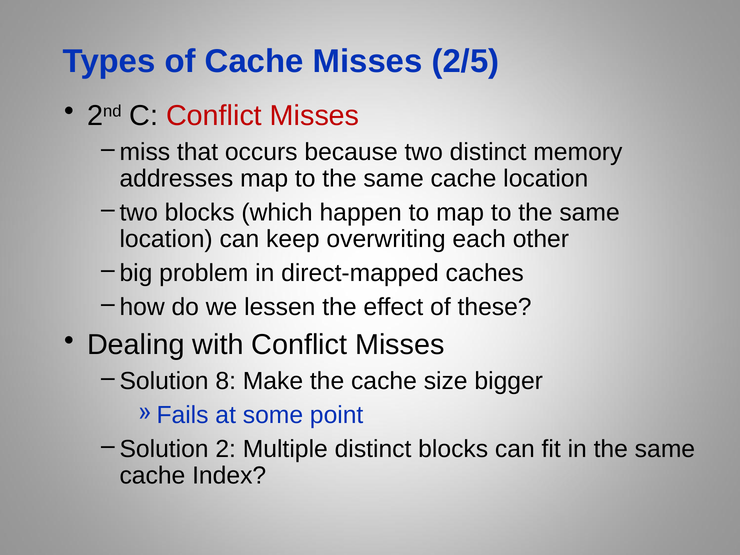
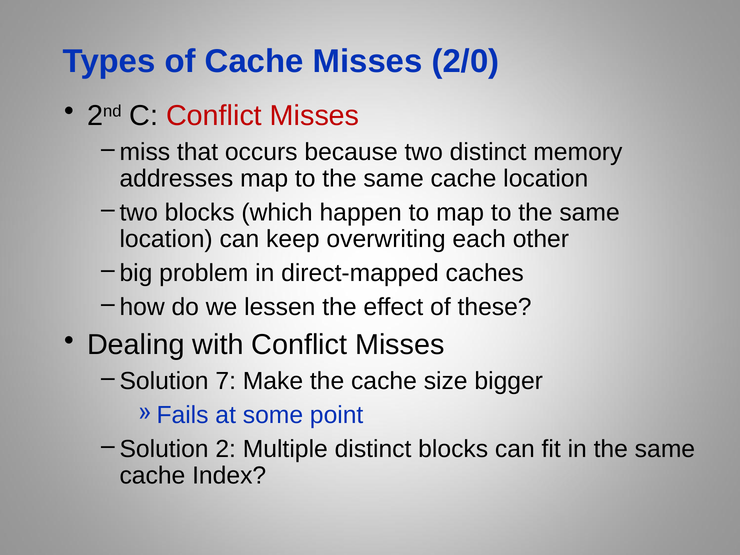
2/5: 2/5 -> 2/0 (465, 61)
8: 8 -> 7 (226, 381)
